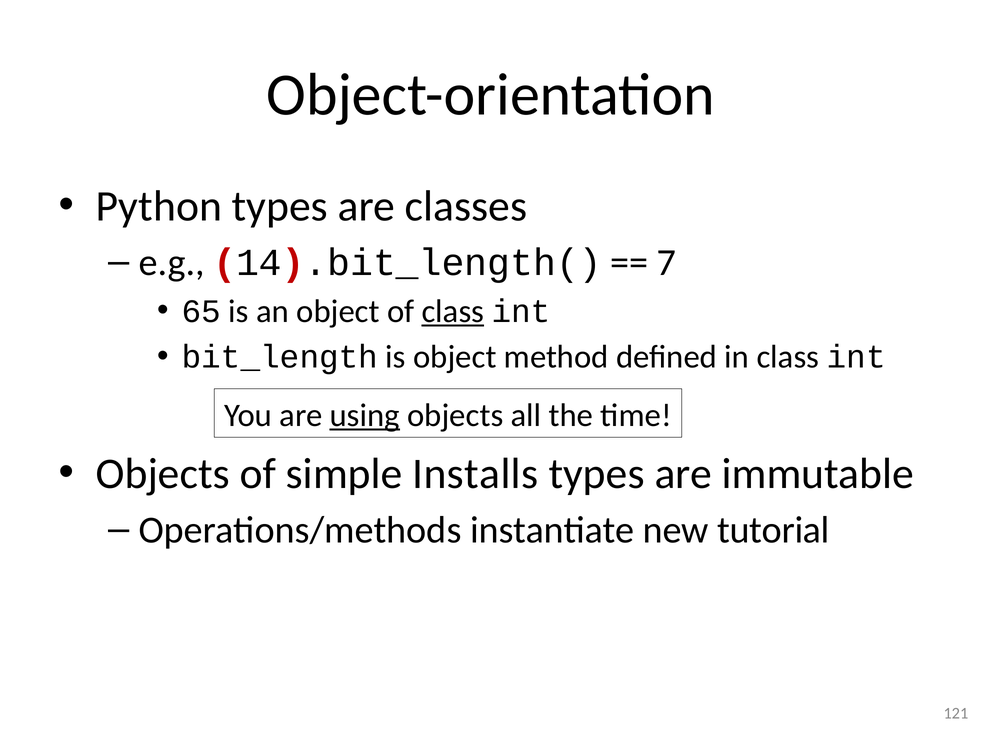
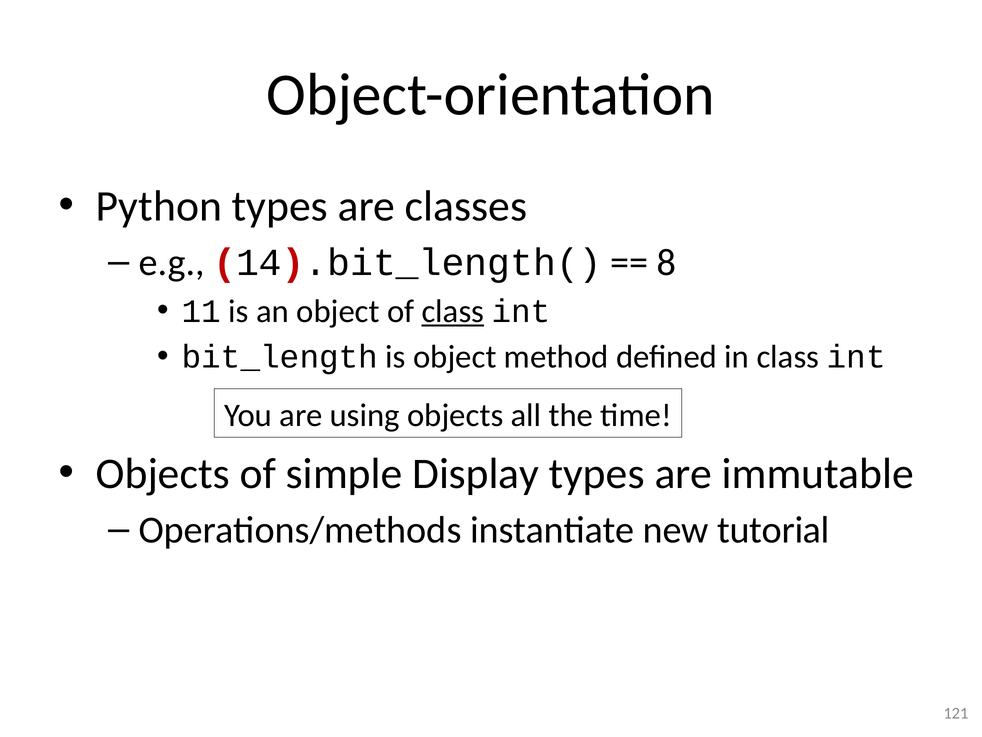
7: 7 -> 8 (667, 262)
65: 65 -> 11 (201, 311)
using underline: present -> none (365, 415)
Installs: Installs -> Display (476, 473)
